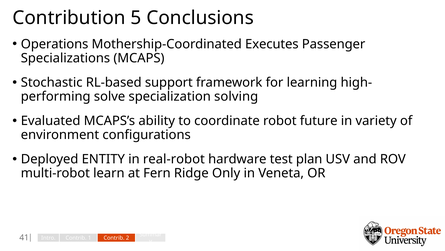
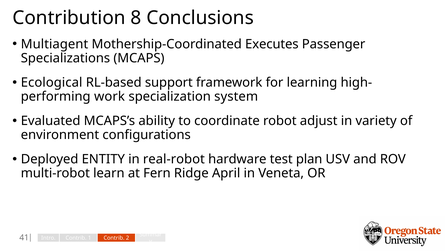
5: 5 -> 8 (136, 18)
Operations: Operations -> Multiagent (54, 44)
Stochastic: Stochastic -> Ecological (52, 82)
solve: solve -> work (109, 96)
solving: solving -> system (236, 96)
future: future -> adjust (319, 121)
Only: Only -> April (226, 173)
